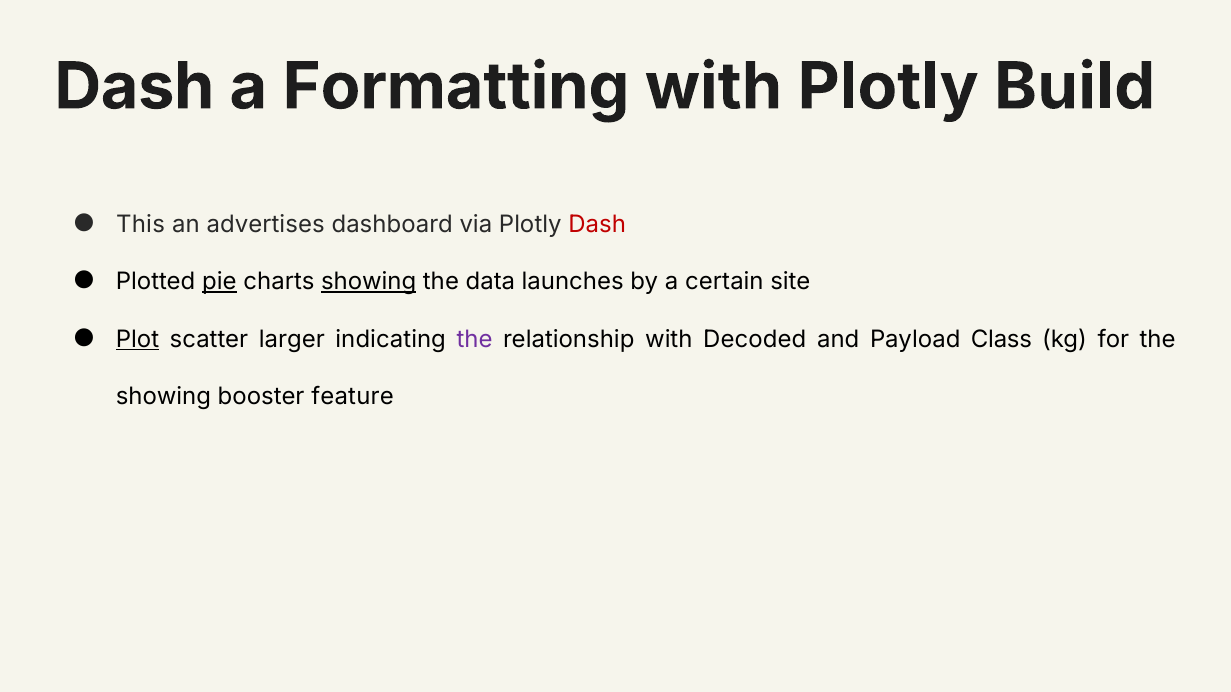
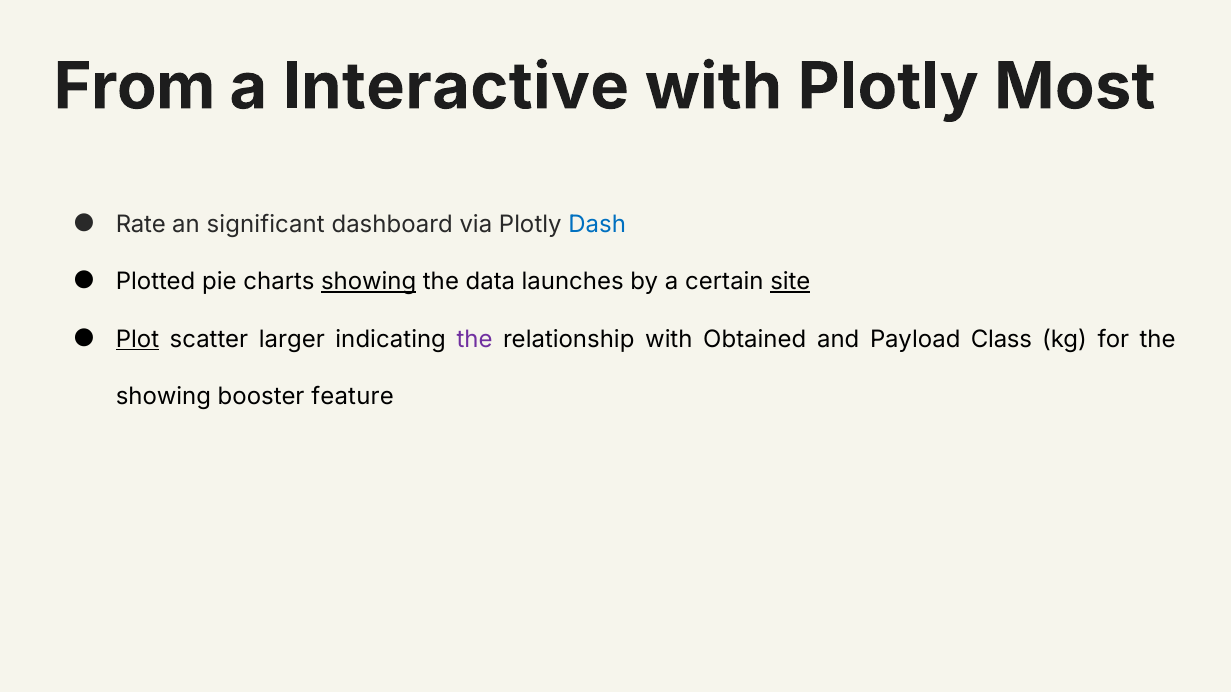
Dash: Dash -> From (134, 87)
Formatting: Formatting -> Interactive (456, 87)
Build: Build -> Most (1075, 87)
This: This -> Rate (141, 224)
advertises: advertises -> significant (266, 224)
Dash colour: red -> blue (597, 224)
pie underline: present -> none (219, 282)
site underline: none -> present (790, 282)
Decoded: Decoded -> Obtained (755, 339)
